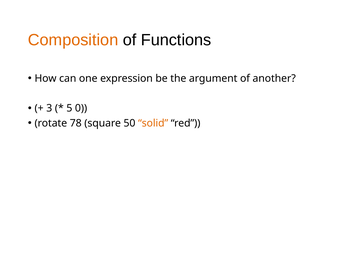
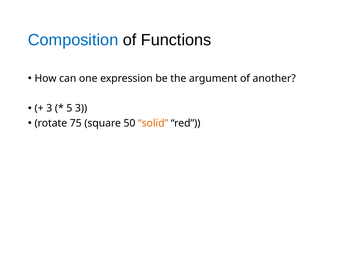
Composition colour: orange -> blue (73, 40)
5 0: 0 -> 3 (81, 108)
78: 78 -> 75 (76, 123)
